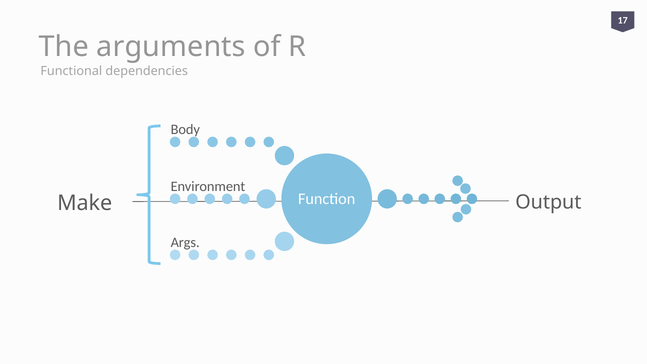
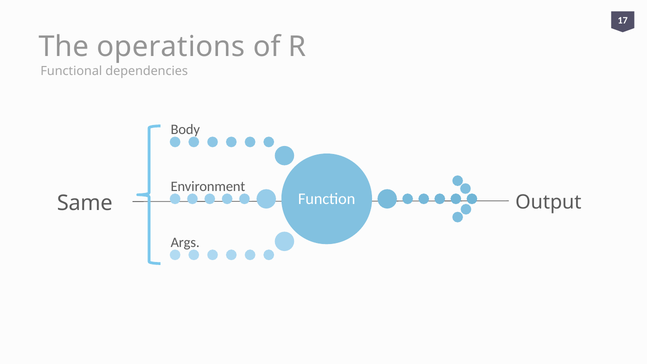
arguments: arguments -> operations (171, 47)
Make: Make -> Same (85, 203)
